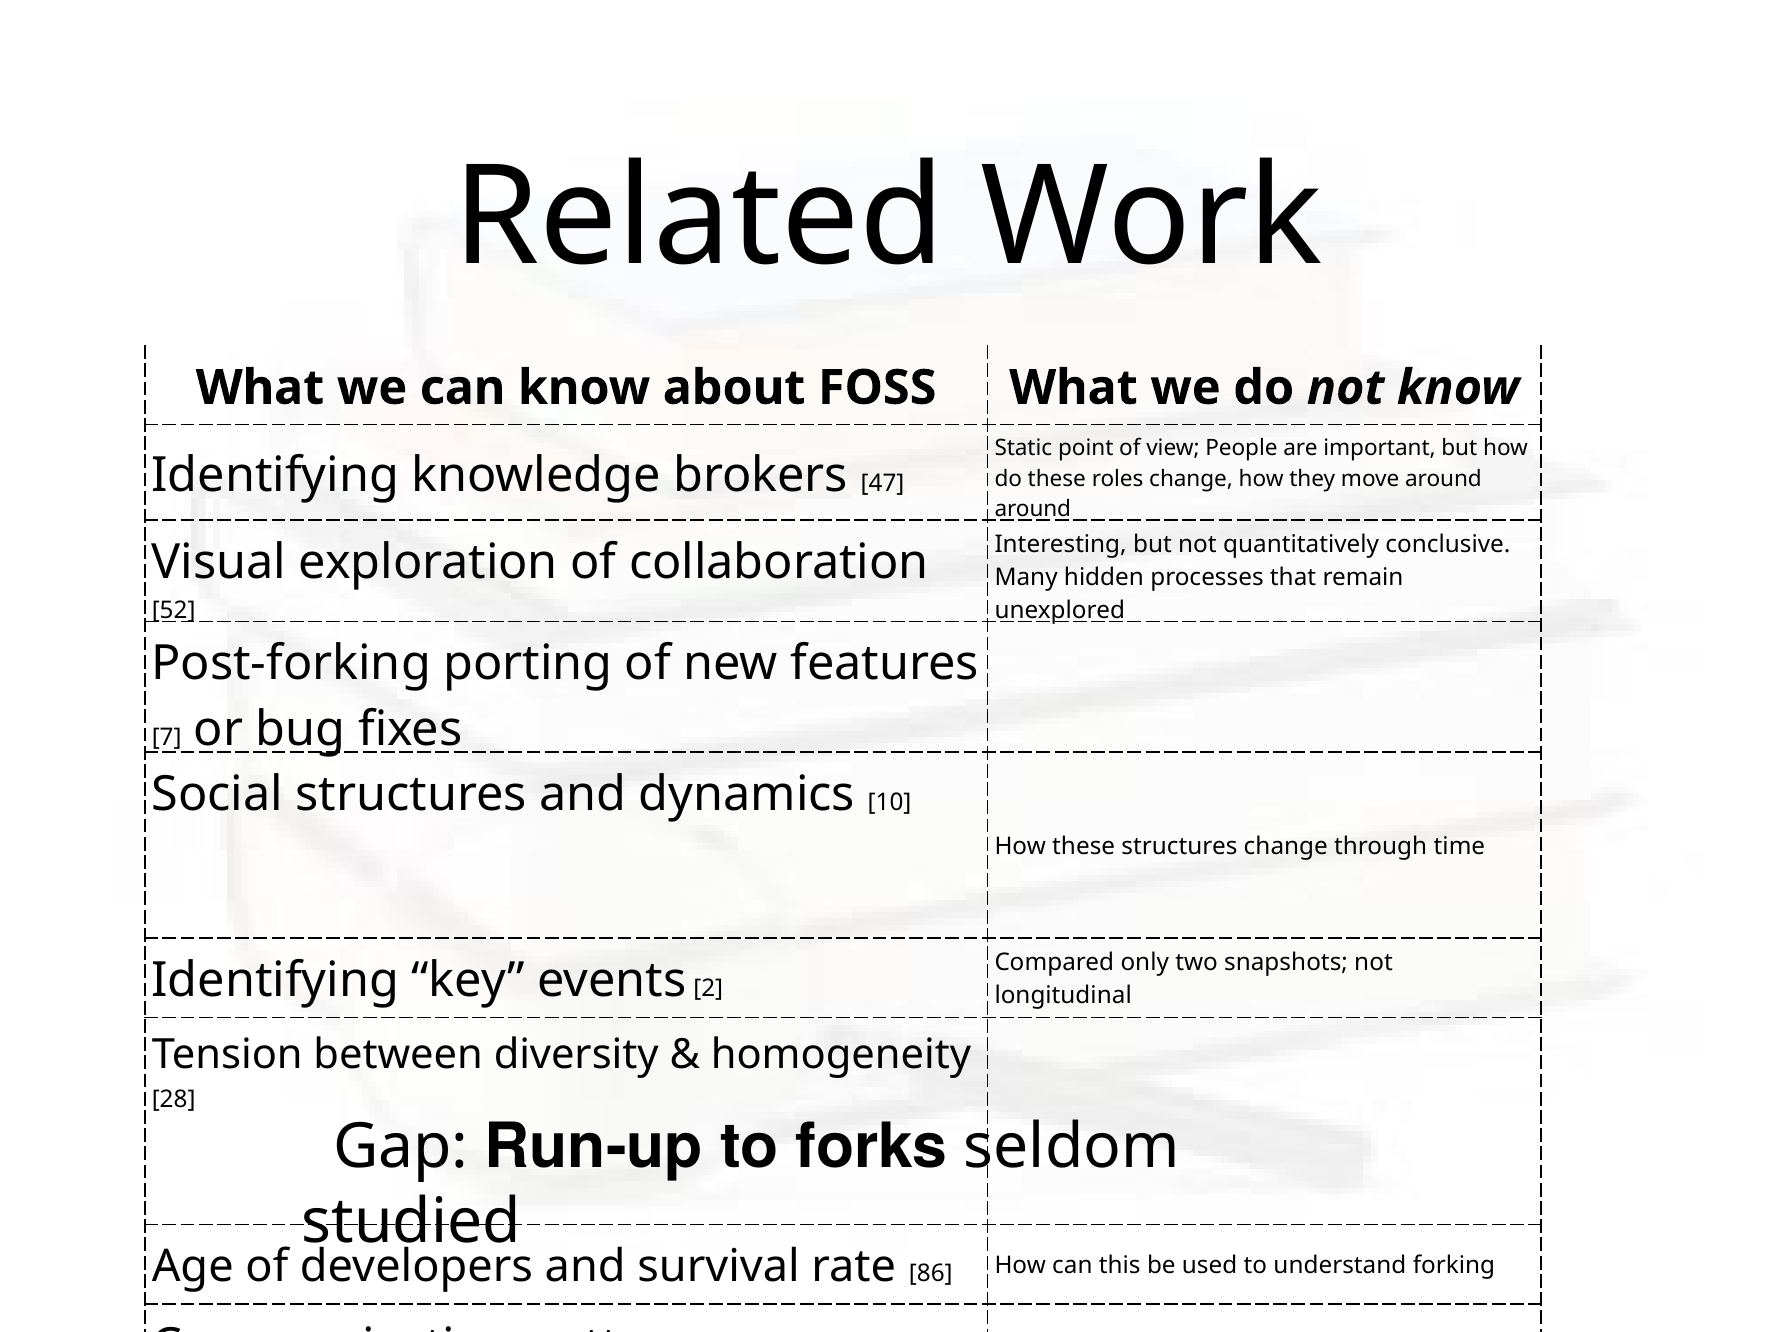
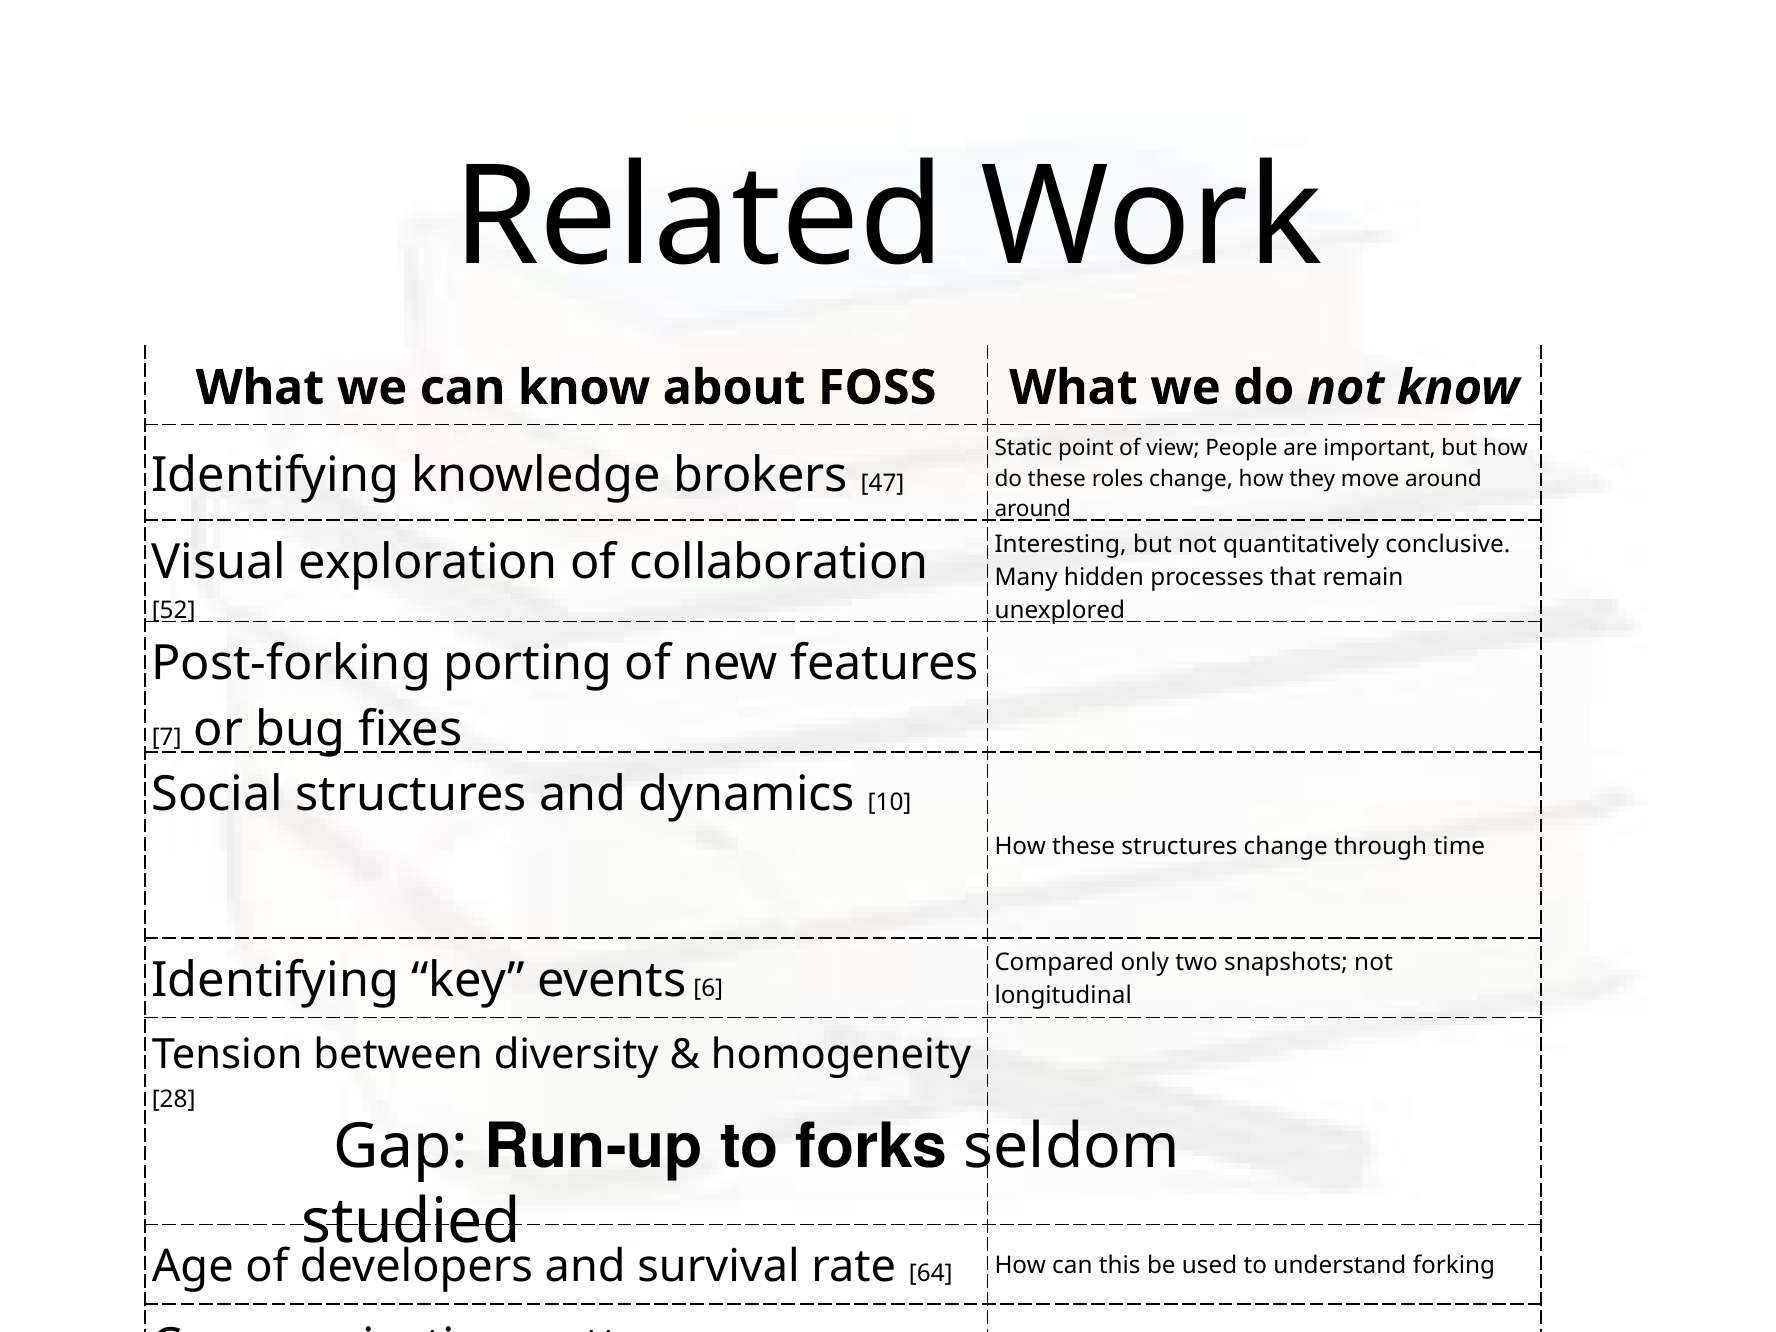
2: 2 -> 6 (708, 989)
86: 86 -> 64 (931, 1274)
